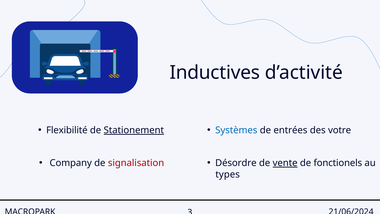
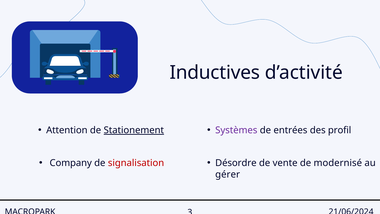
Flexibilité: Flexibilité -> Attention (67, 130)
Systèmes colour: blue -> purple (236, 130)
votre: votre -> profil (340, 130)
vente underline: present -> none (285, 163)
fonctionels: fonctionels -> modernisé (338, 163)
types: types -> gérer (228, 174)
